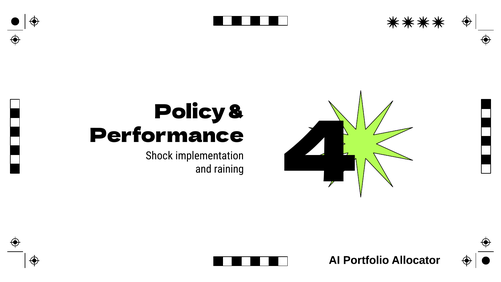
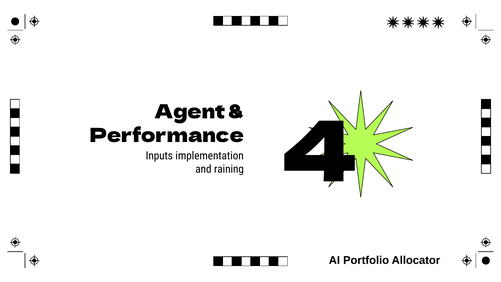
Policy: Policy -> Agent (190, 112)
Shock: Shock -> Inputs (159, 156)
